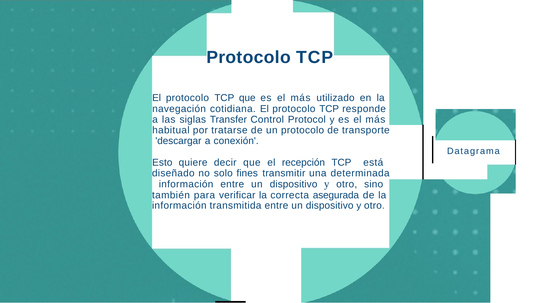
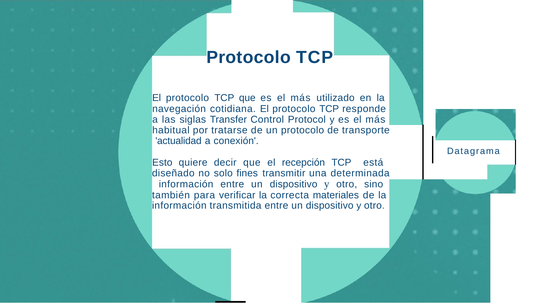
descargar: descargar -> actualidad (178, 141)
asegurada: asegurada -> materiales (336, 195)
